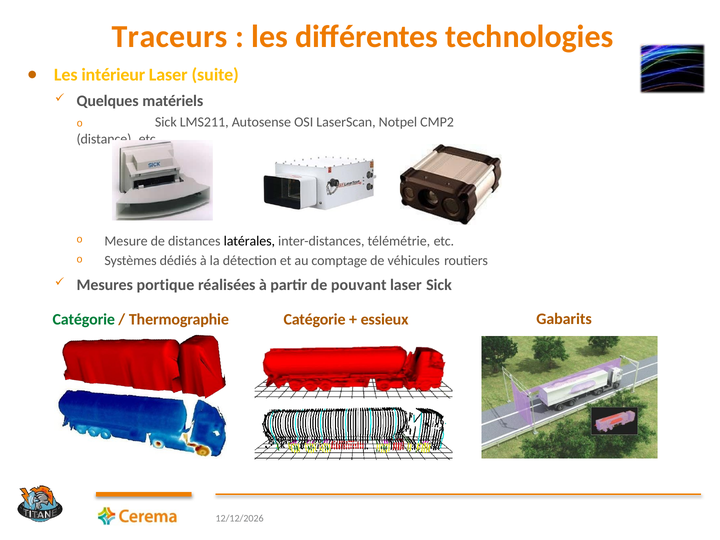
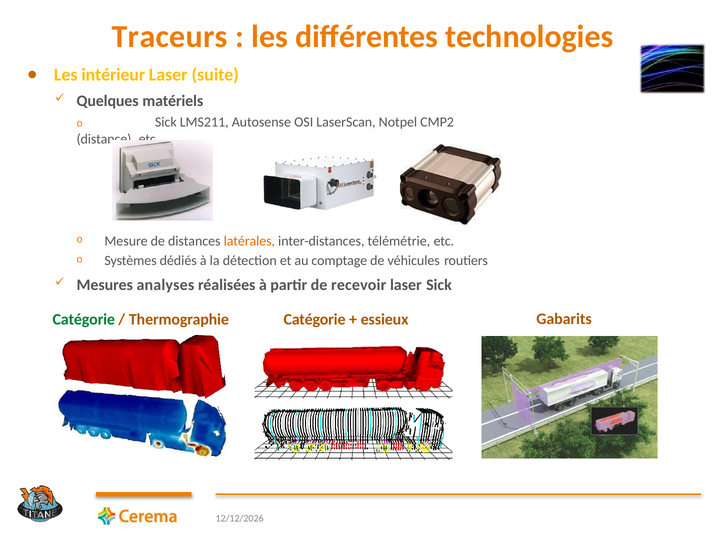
latérales colour: black -> orange (249, 241)
portique: portique -> analyses (165, 285)
pouvant: pouvant -> recevoir (359, 285)
